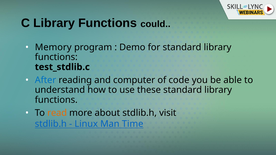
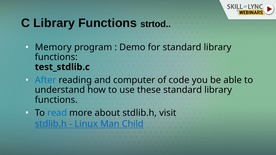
could: could -> strtod (156, 24)
read colour: orange -> blue (57, 113)
Time: Time -> Child (133, 124)
